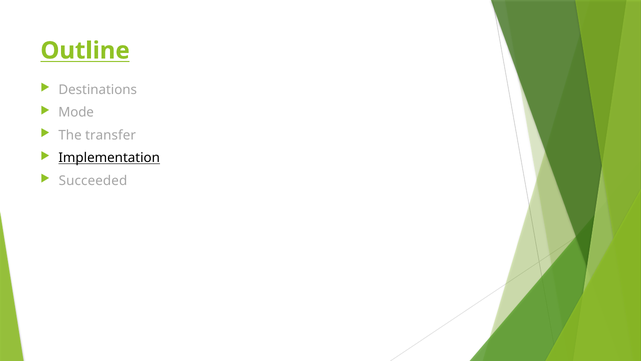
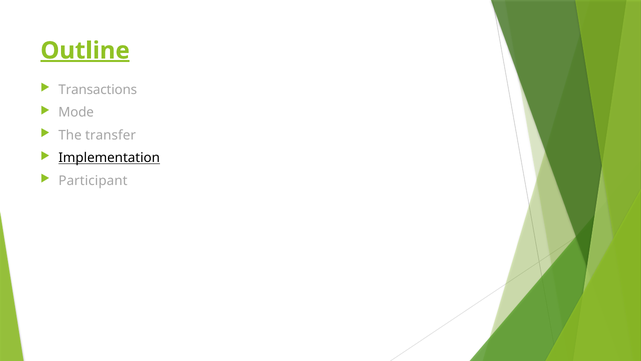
Outline underline: none -> present (85, 51)
Destinations: Destinations -> Transactions (98, 90)
Succeeded: Succeeded -> Participant (93, 180)
